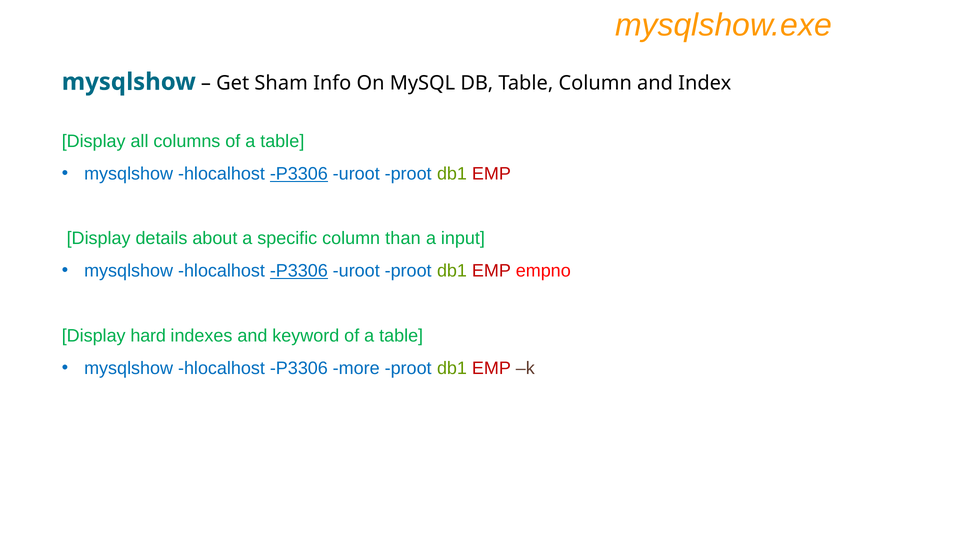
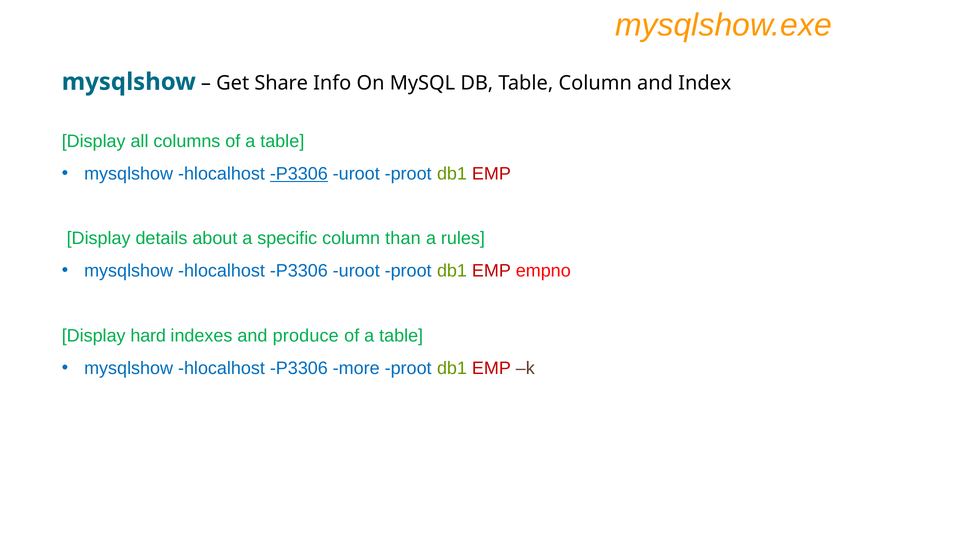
Sham: Sham -> Share (281, 83)
input: input -> rules (463, 238)
P3306 underline: present -> none (299, 271)
keyword: keyword -> produce (306, 335)
